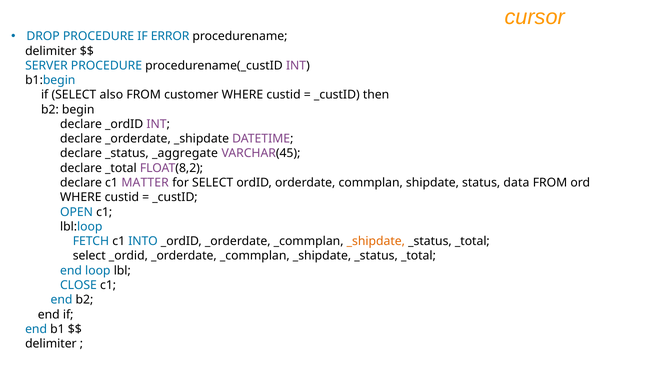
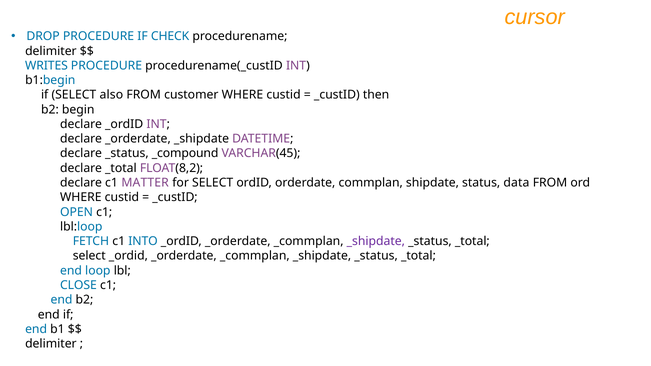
ERROR: ERROR -> CHECK (170, 36)
SERVER: SERVER -> WRITES (46, 66)
_aggregate: _aggregate -> _compound (185, 154)
_shipdate colour: orange -> purple (376, 241)
